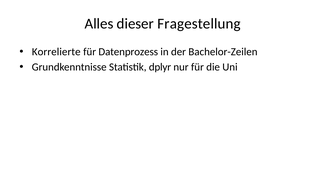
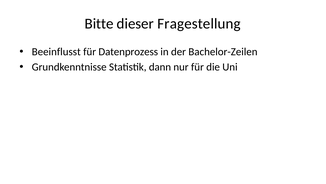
Alles: Alles -> Bitte (99, 24)
Korrelierte: Korrelierte -> Beeinflusst (56, 52)
dplyr: dplyr -> dann (160, 67)
